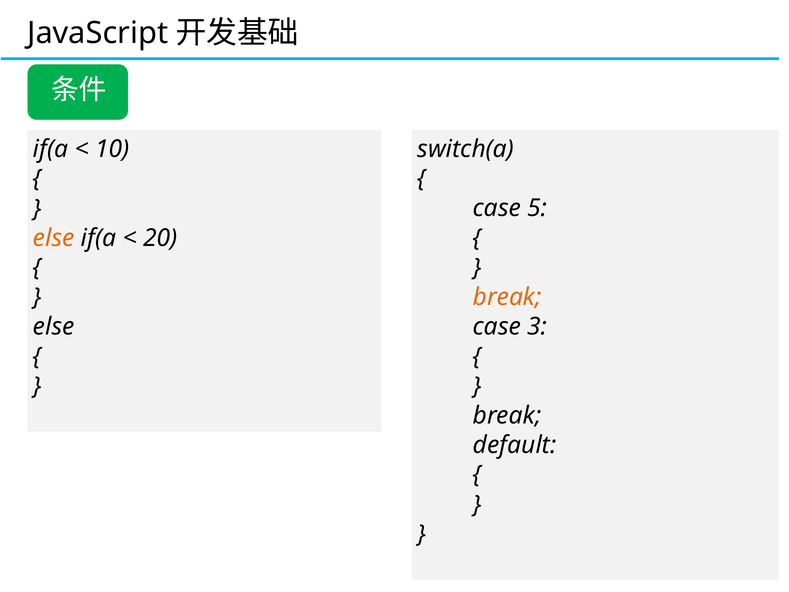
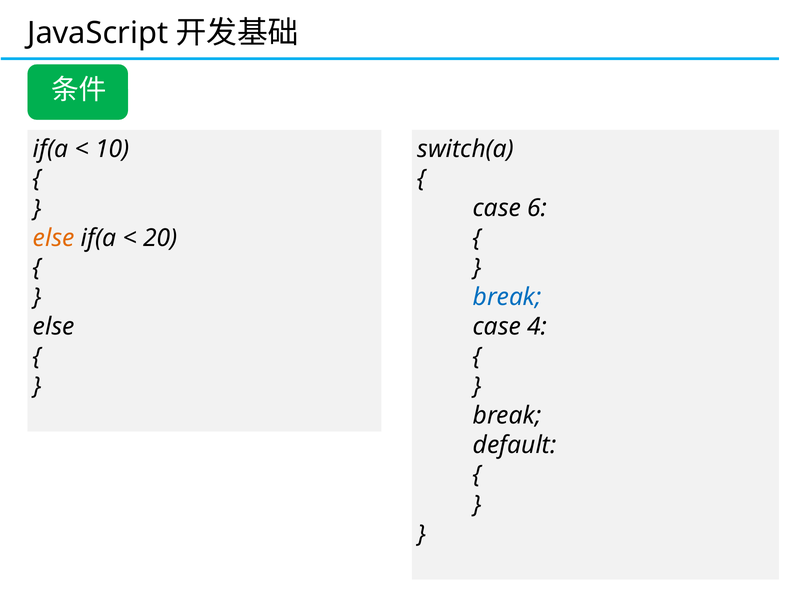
5: 5 -> 6 (537, 208)
break colour: orange -> blue (507, 297)
3: 3 -> 4 (537, 327)
